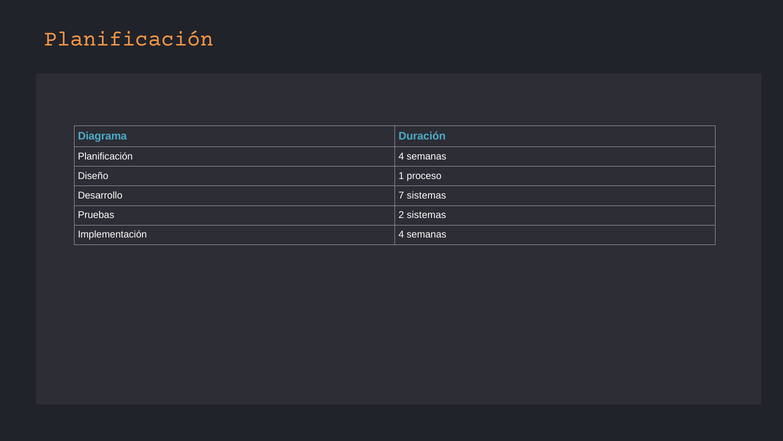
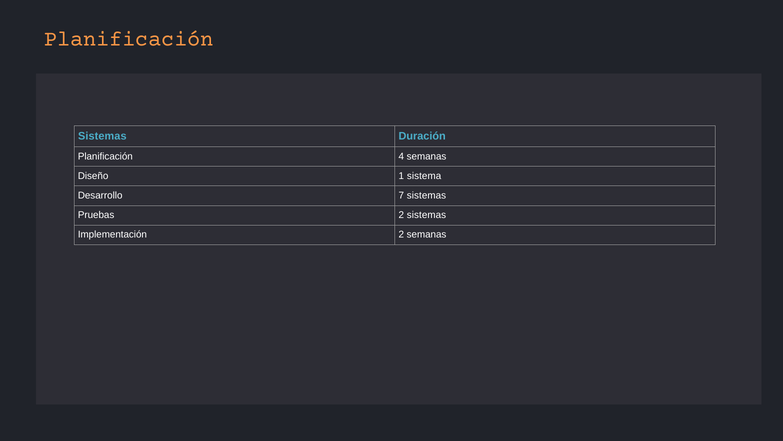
Diagrama: Diagrama -> Sistemas (102, 136)
proceso: proceso -> sistema (424, 176)
Implementación 4: 4 -> 2 (401, 234)
